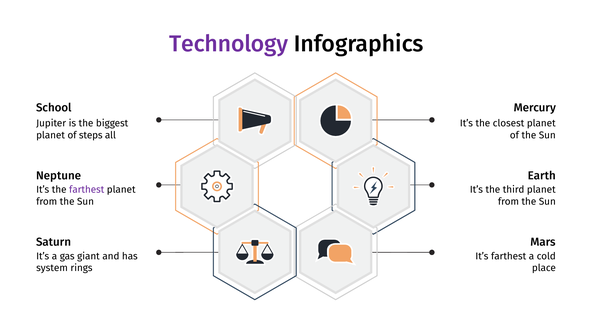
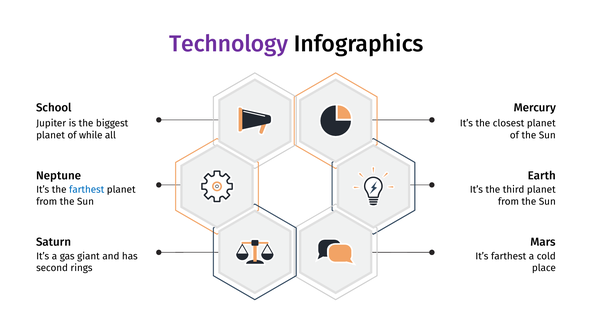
steps: steps -> while (91, 135)
farthest colour: purple -> blue (87, 190)
system: system -> second (52, 268)
